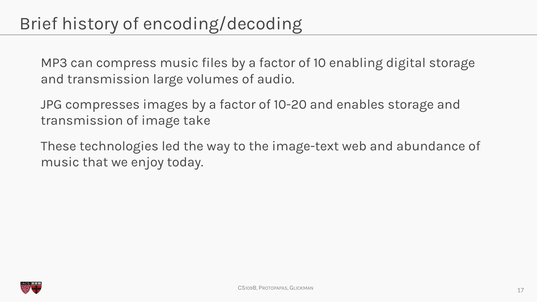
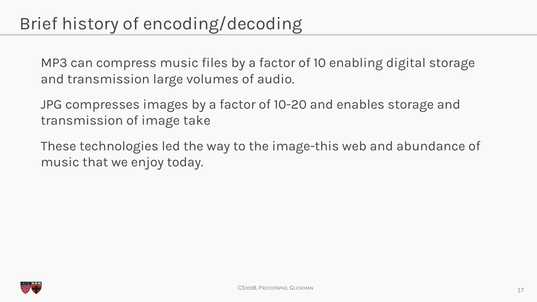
image-text: image-text -> image-this (305, 146)
